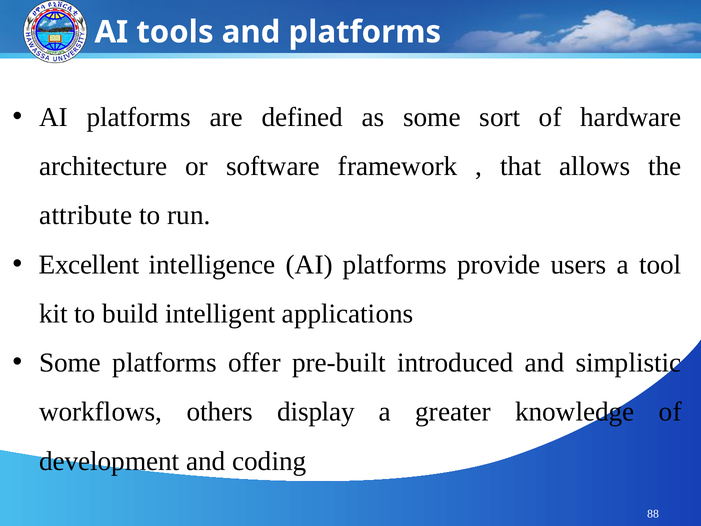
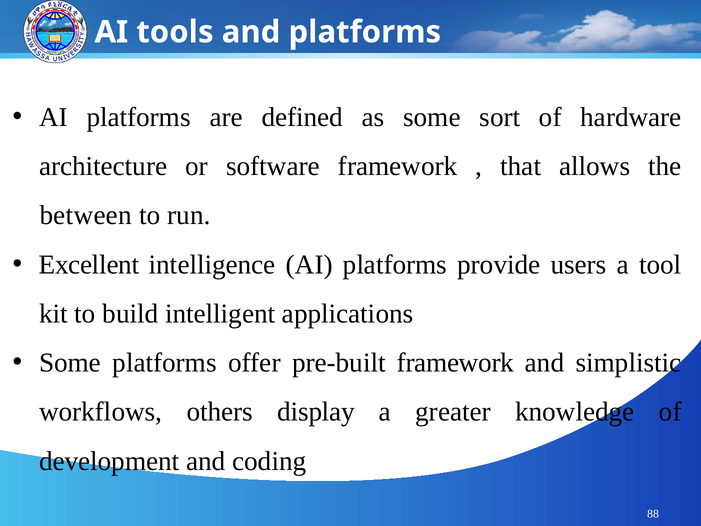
attribute: attribute -> between (86, 215)
pre-built introduced: introduced -> framework (455, 363)
